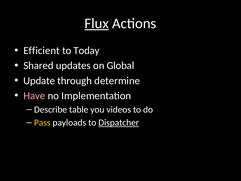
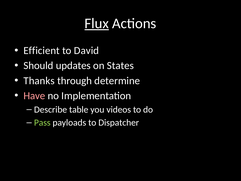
Today: Today -> David (86, 51)
Shared: Shared -> Should (38, 66)
Global: Global -> States (120, 66)
Update: Update -> Thanks (39, 81)
Pass colour: yellow -> light green (42, 123)
Dispatcher underline: present -> none (119, 123)
